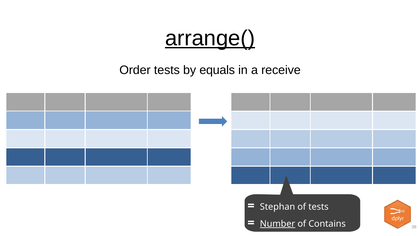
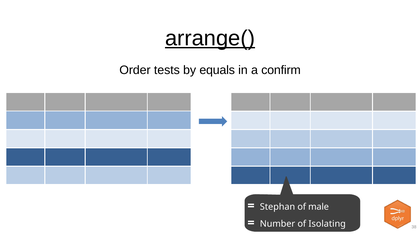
receive: receive -> confirm (281, 70)
of tests: tests -> male (319, 207)
Number underline: present -> none (278, 224)
Contains: Contains -> Isolating (327, 224)
